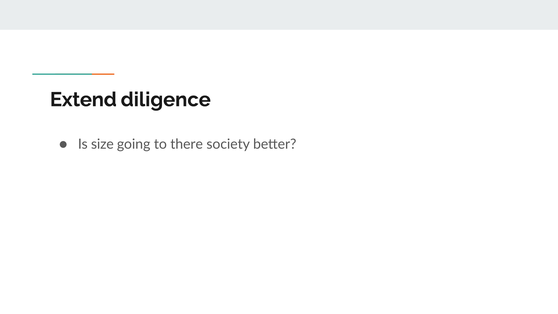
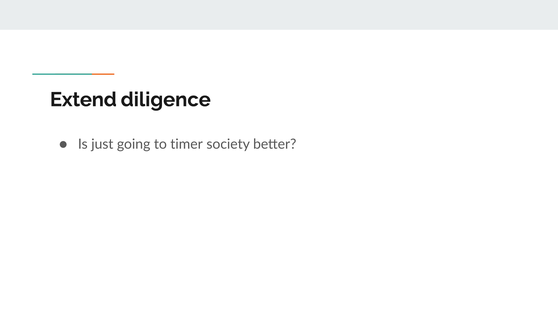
size: size -> just (102, 144)
there: there -> timer (187, 144)
